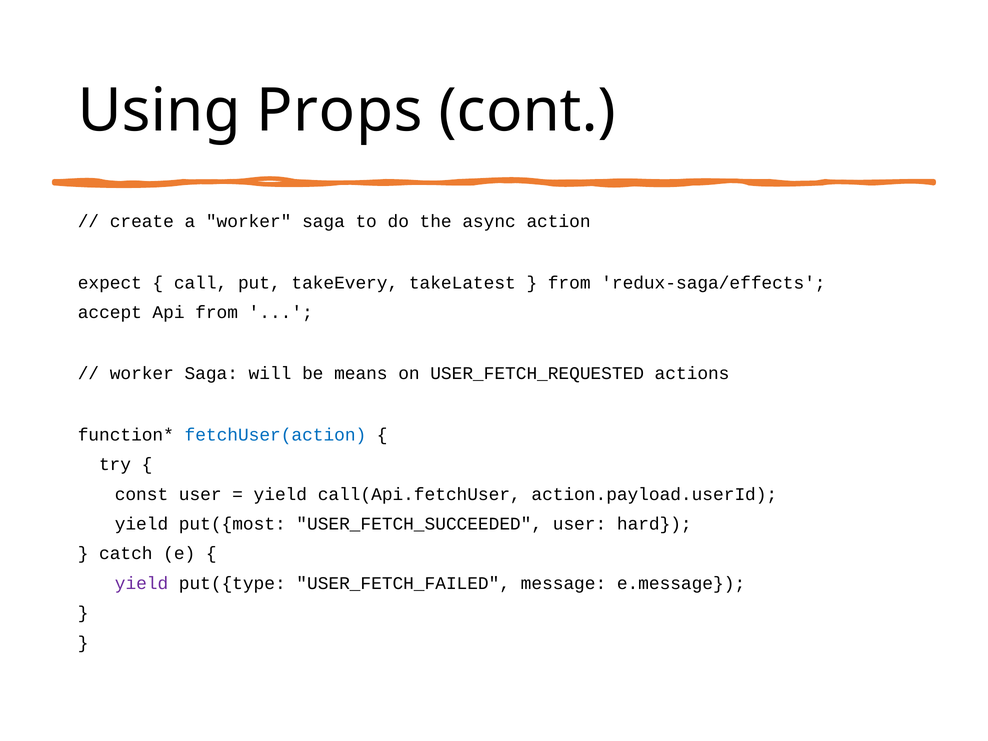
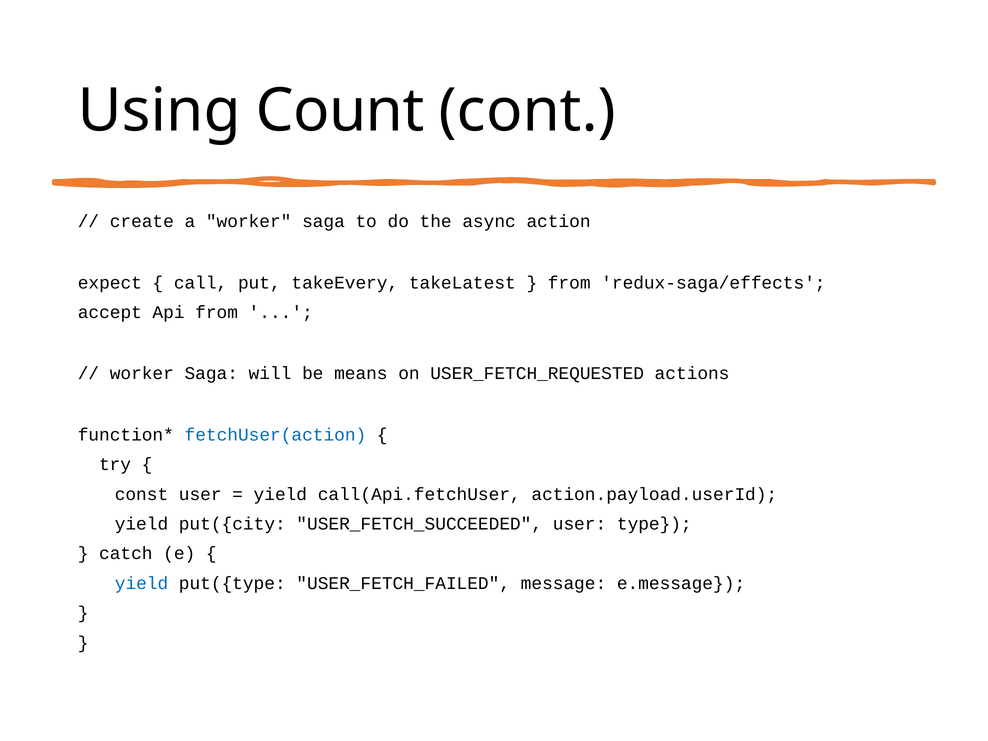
Props: Props -> Count (340, 111)
put({most: put({most -> put({city (232, 524)
hard: hard -> type (654, 524)
yield colour: purple -> blue (142, 583)
